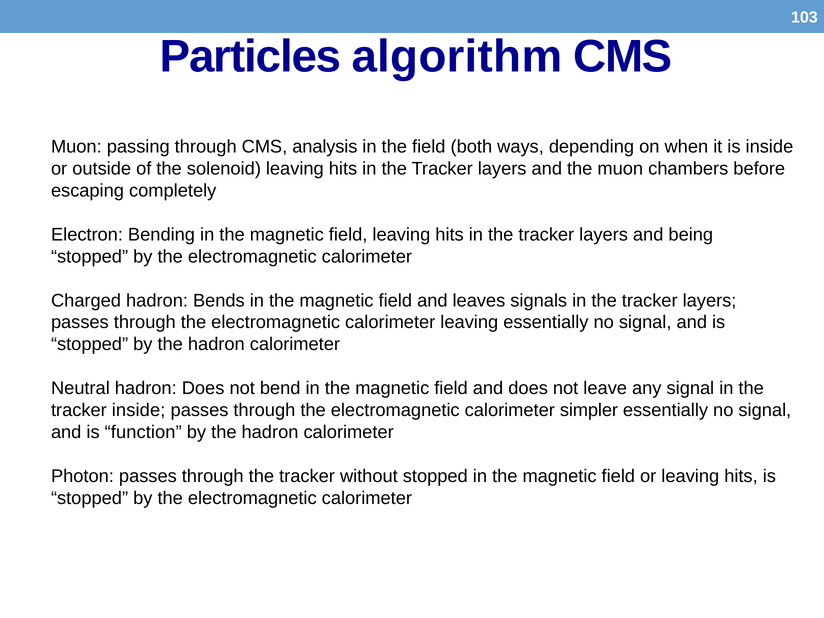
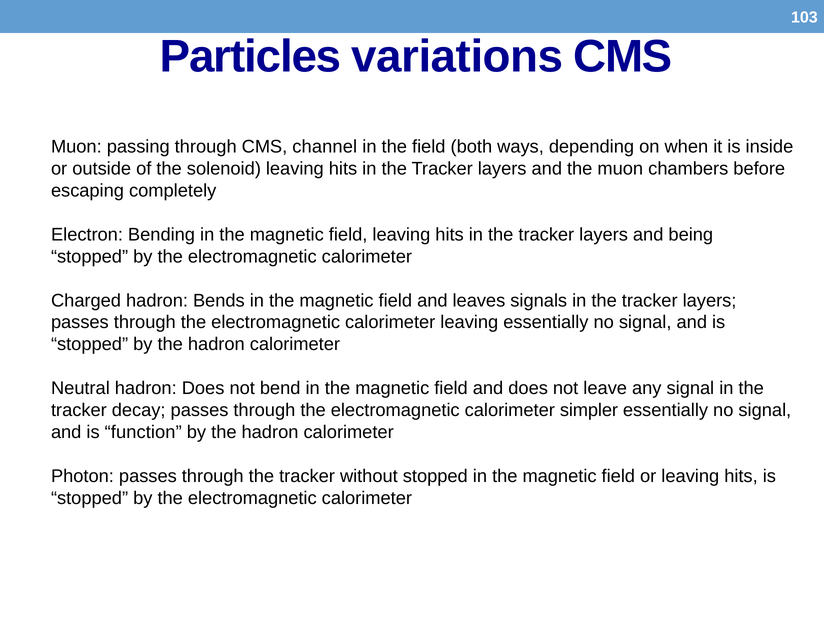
algorithm: algorithm -> variations (457, 57)
analysis: analysis -> channel (325, 147)
tracker inside: inside -> decay (139, 410)
